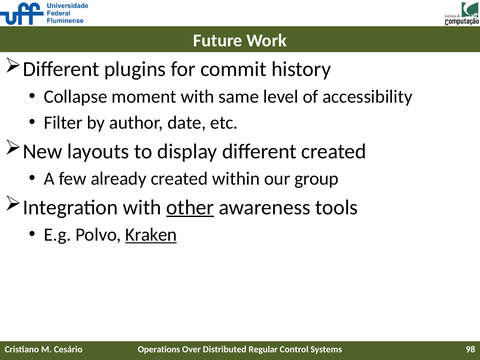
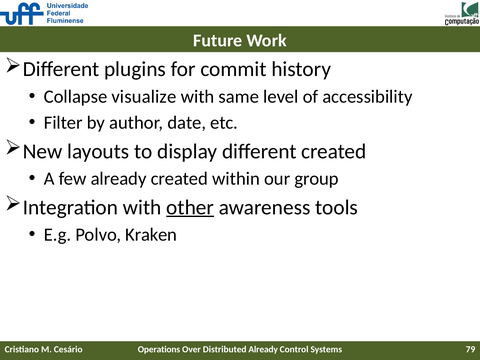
moment: moment -> visualize (144, 97)
Kraken underline: present -> none (151, 235)
Distributed Regular: Regular -> Already (263, 349)
98: 98 -> 79 (471, 349)
